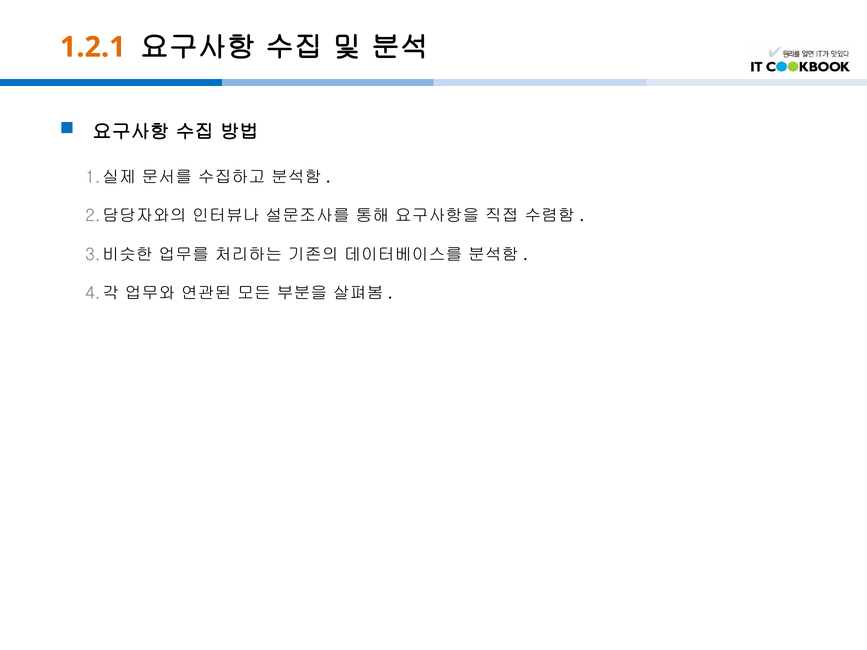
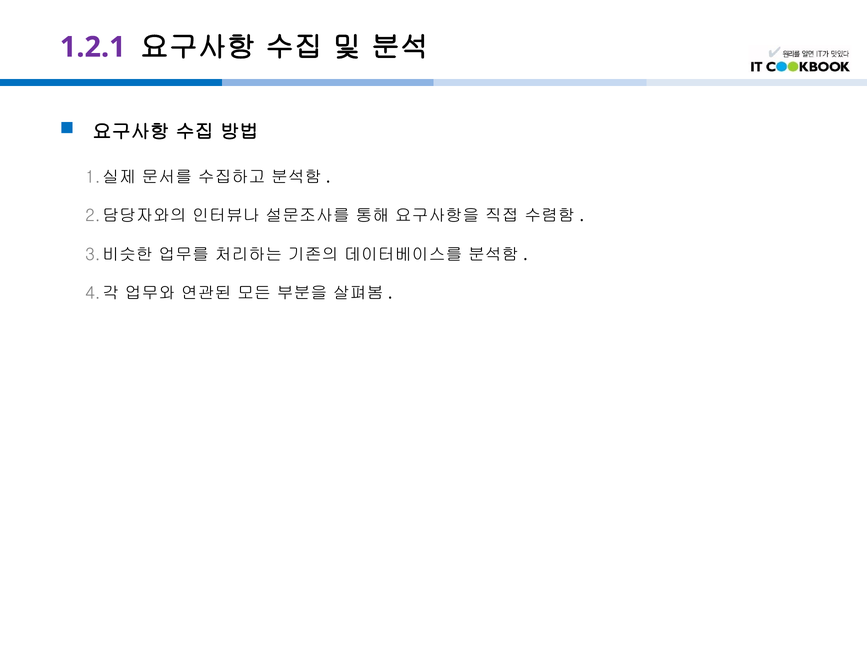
1.2.1 colour: orange -> purple (93, 47)
